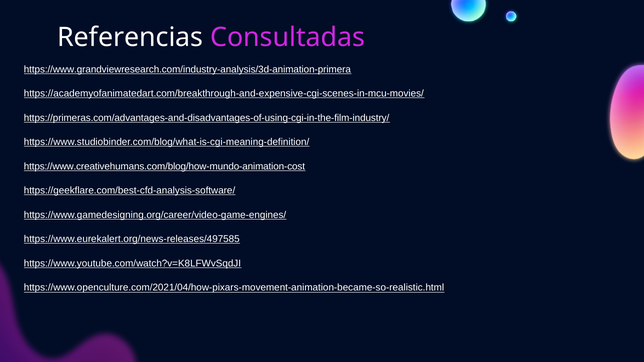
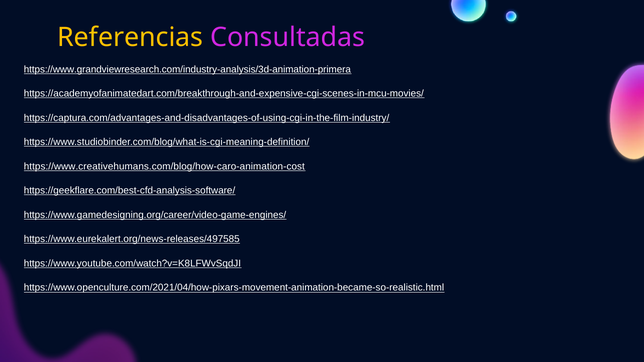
Referencias colour: white -> yellow (130, 37)
https://primeras.com/advantages-and-disadvantages-of-using-cgi-in-the-film-industry/: https://primeras.com/advantages-and-disadvantages-of-using-cgi-in-the-film-industry/ -> https://captura.com/advantages-and-disadvantages-of-using-cgi-in-the-film-industry/ (207, 118)
https://www.creativehumans.com/blog/how-mundo-animation-cost: https://www.creativehumans.com/blog/how-mundo-animation-cost -> https://www.creativehumans.com/blog/how-caro-animation-cost (164, 166)
